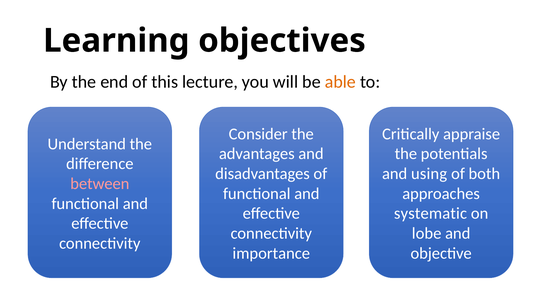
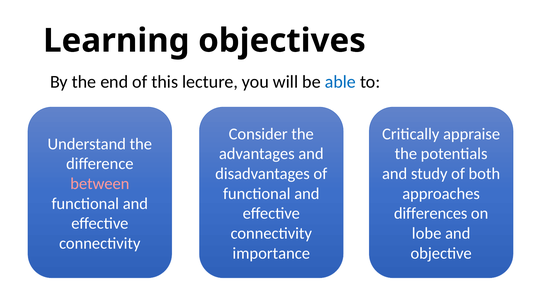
able colour: orange -> blue (340, 82)
using: using -> study (429, 173)
systematic: systematic -> differences (431, 213)
